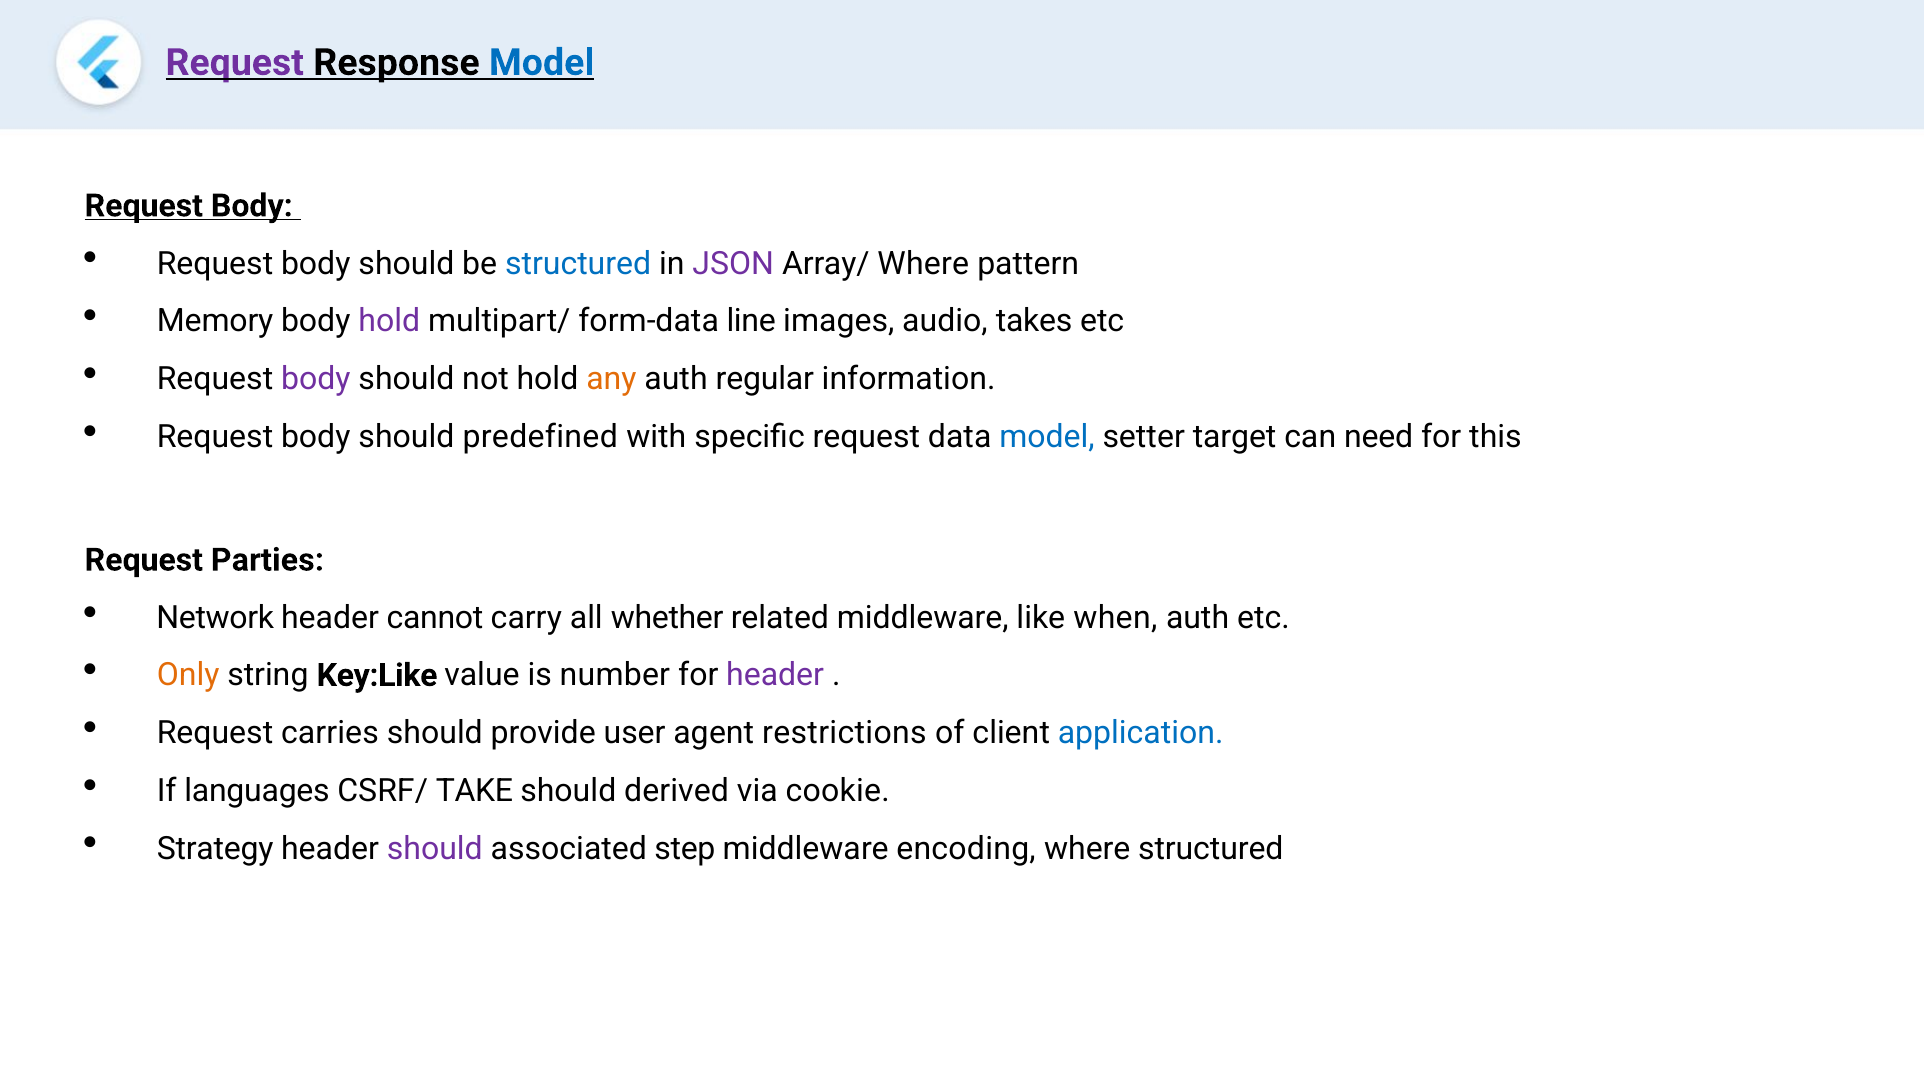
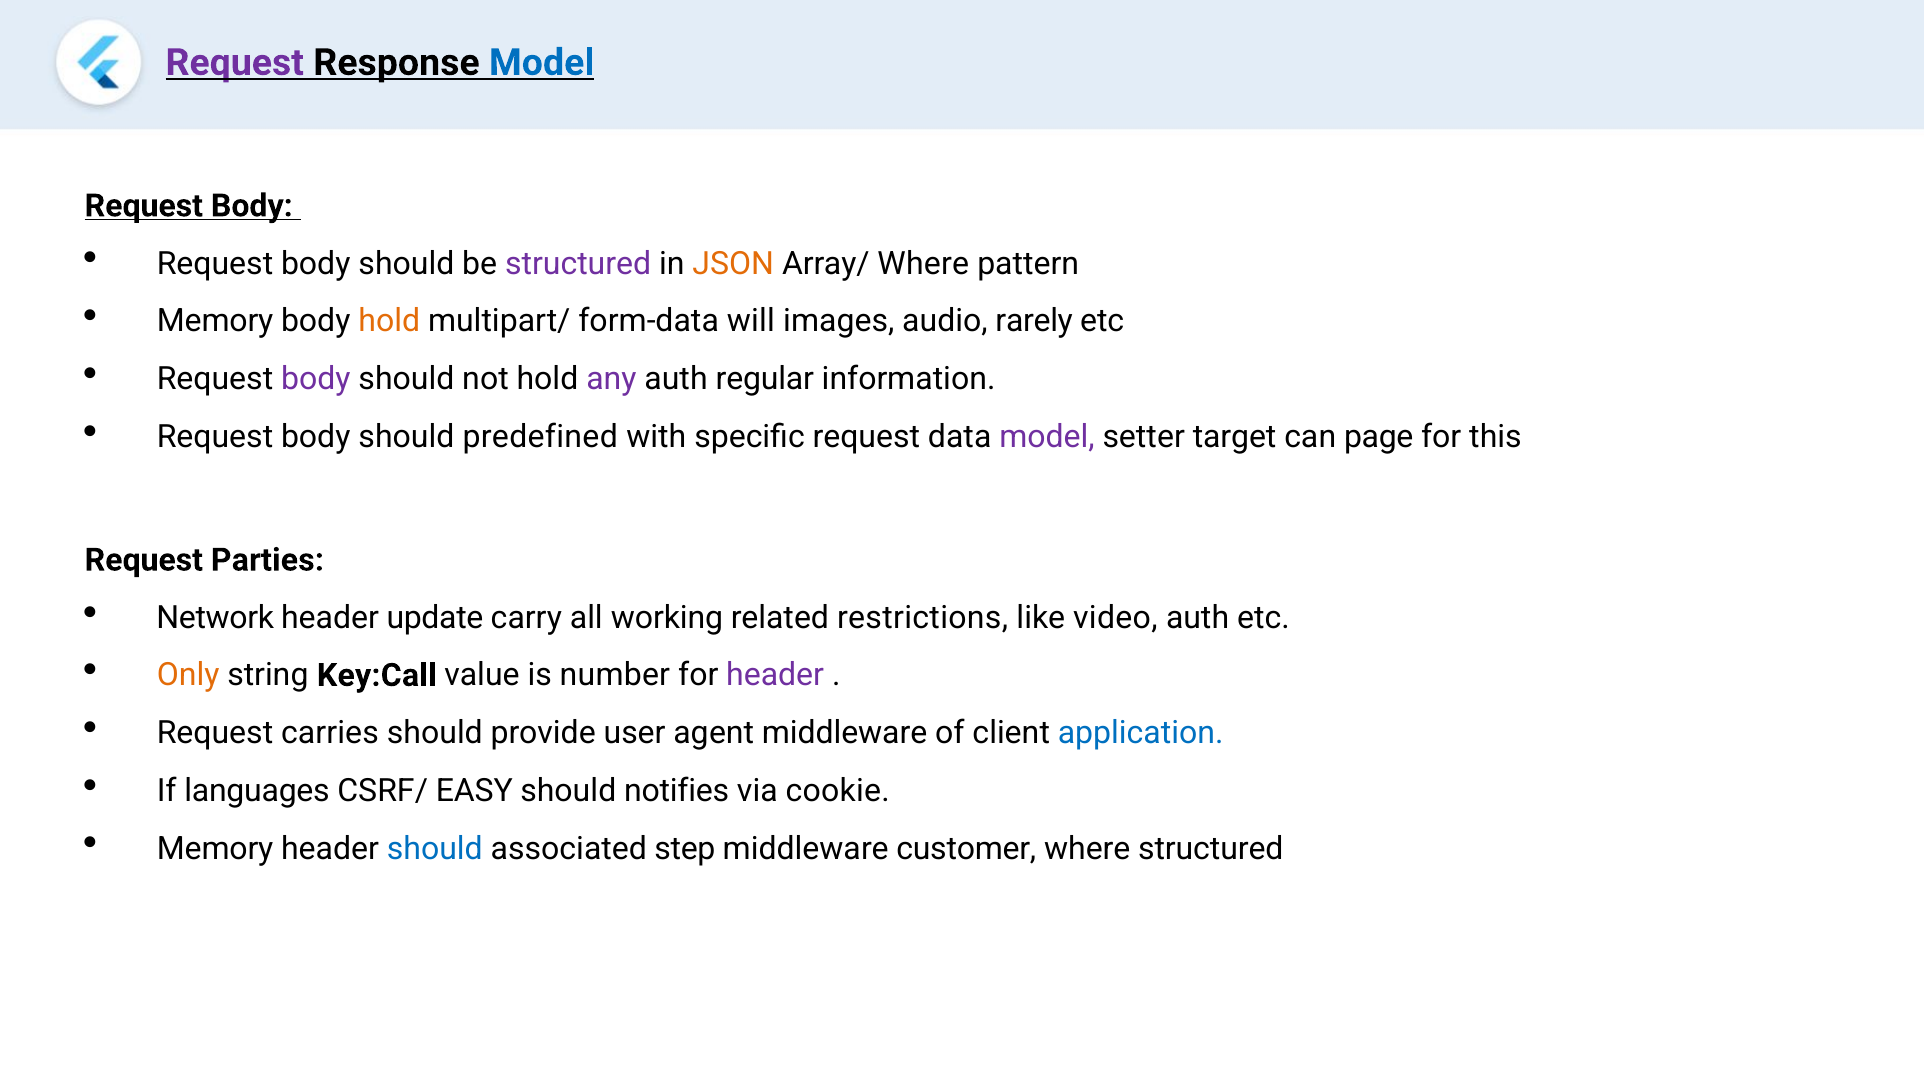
structured colour: blue -> purple (578, 264)
JSON colour: purple -> orange (733, 264)
hold colour: purple -> orange (389, 321)
line: line -> will (751, 321)
takes: takes -> rarely (1034, 321)
any colour: orange -> purple (611, 379)
model colour: blue -> purple (1047, 437)
need: need -> page (1379, 437)
cannot: cannot -> update (435, 618)
whether: whether -> working (667, 618)
related middleware: middleware -> restrictions (923, 618)
when: when -> video (1115, 618)
Key:Like: Key:Like -> Key:Call (377, 676)
agent restrictions: restrictions -> middleware (845, 733)
TAKE: TAKE -> EASY (474, 791)
derived: derived -> notifies (677, 791)
Strategy: Strategy -> Memory (215, 849)
should colour: purple -> blue (435, 849)
encoding: encoding -> customer (966, 849)
